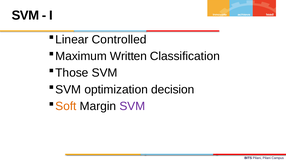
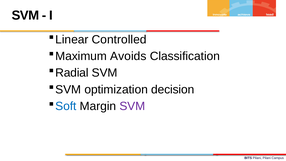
Written: Written -> Avoids (128, 56)
Those: Those -> Radial (72, 73)
Soft colour: orange -> blue (66, 106)
